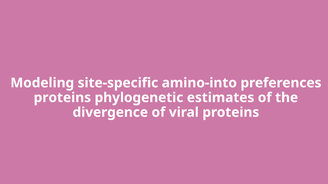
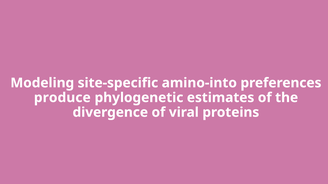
proteins: proteins -> produce (62, 98)
